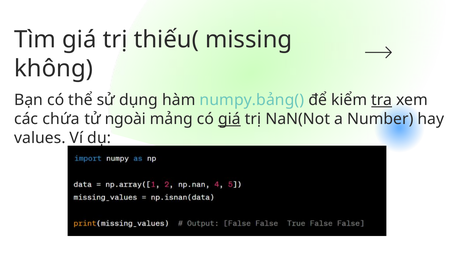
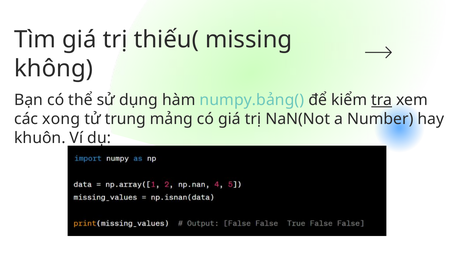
chứa: chứa -> xong (61, 119)
ngoài: ngoài -> trung (125, 119)
giá underline: present -> none (229, 119)
values: values -> khuôn (40, 138)
